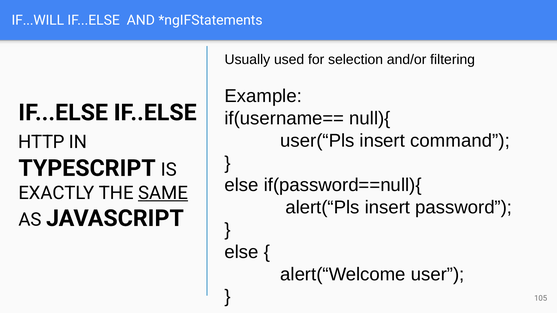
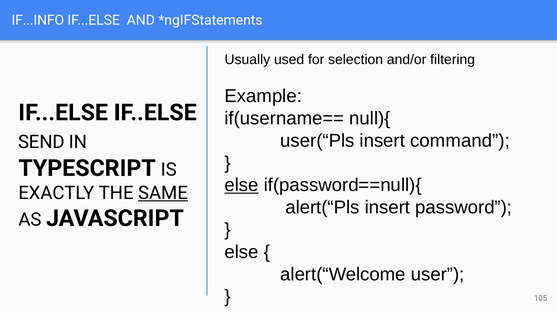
IF...WILL: IF...WILL -> IF...INFO (38, 20)
HTTP: HTTP -> SEND (41, 142)
else underline: none -> present (242, 185)
